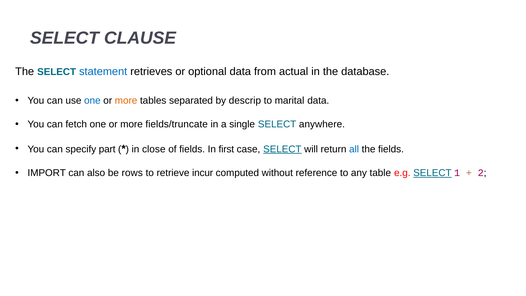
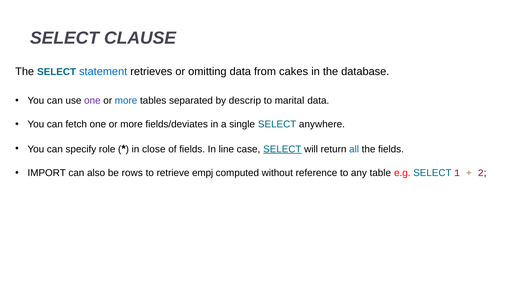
optional: optional -> omitting (207, 71)
actual: actual -> cakes (294, 71)
one colour: blue -> purple (92, 101)
more colour: orange -> blue (126, 101)
fields/truncate: fields/truncate -> fields/deviates (177, 124)
part: part -> role (107, 149)
first: first -> line (226, 149)
incur: incur -> empj (203, 173)
SELECT underline: present -> none (432, 173)
